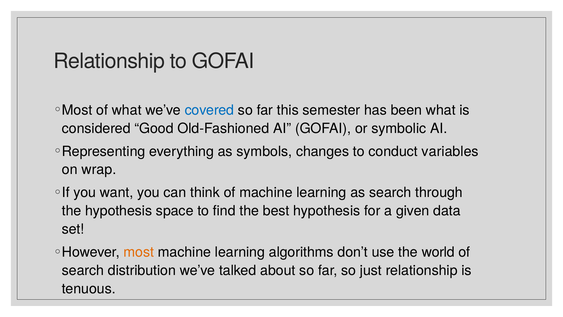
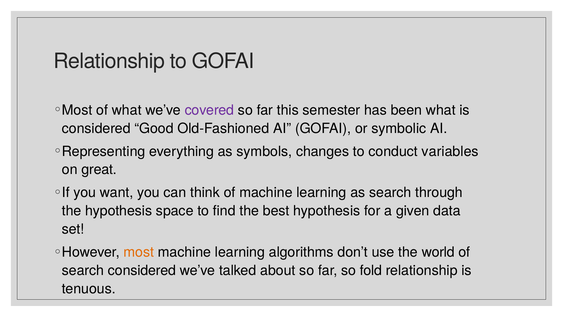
covered colour: blue -> purple (209, 110)
wrap: wrap -> great (99, 169)
search distribution: distribution -> considered (142, 270)
just: just -> fold (371, 270)
